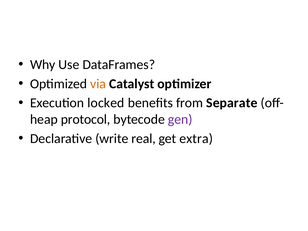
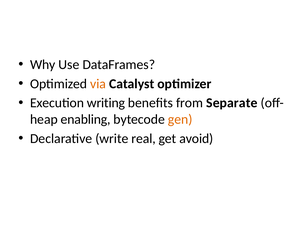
locked: locked -> writing (106, 103)
protocol: protocol -> enabling (86, 119)
gen colour: purple -> orange (180, 119)
extra: extra -> avoid (196, 139)
